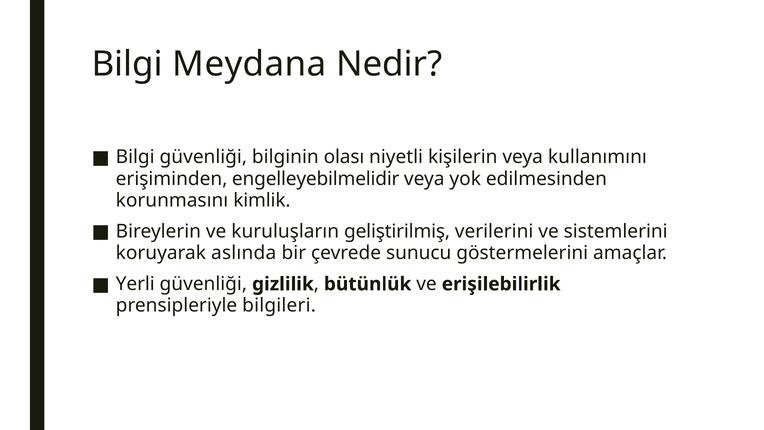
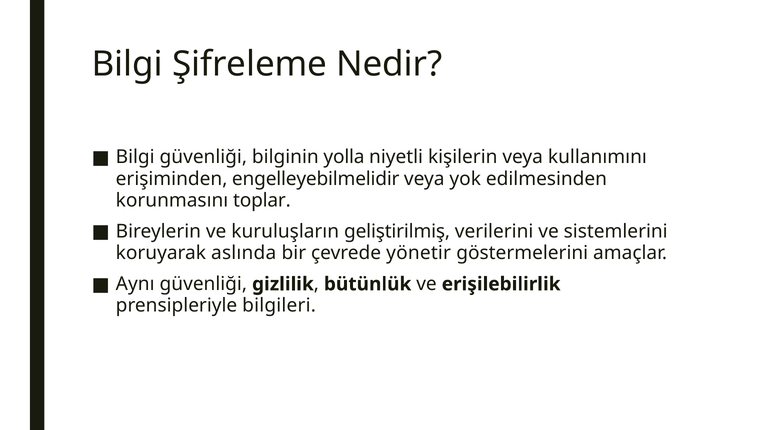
Meydana: Meydana -> Şifreleme (250, 64)
olası: olası -> yolla (344, 157)
kimlik: kimlik -> toplar (262, 200)
sunucu: sunucu -> yönetir (419, 253)
Yerli: Yerli -> Aynı (135, 284)
